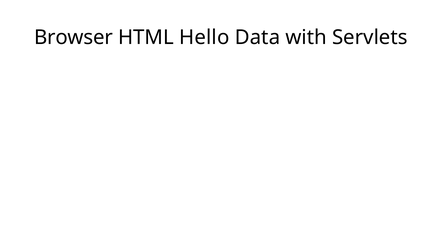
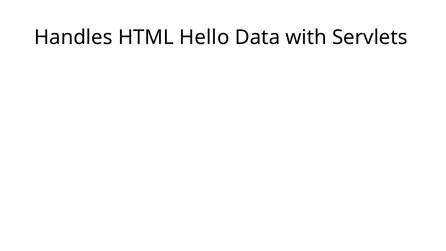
Browser: Browser -> Handles (73, 37)
